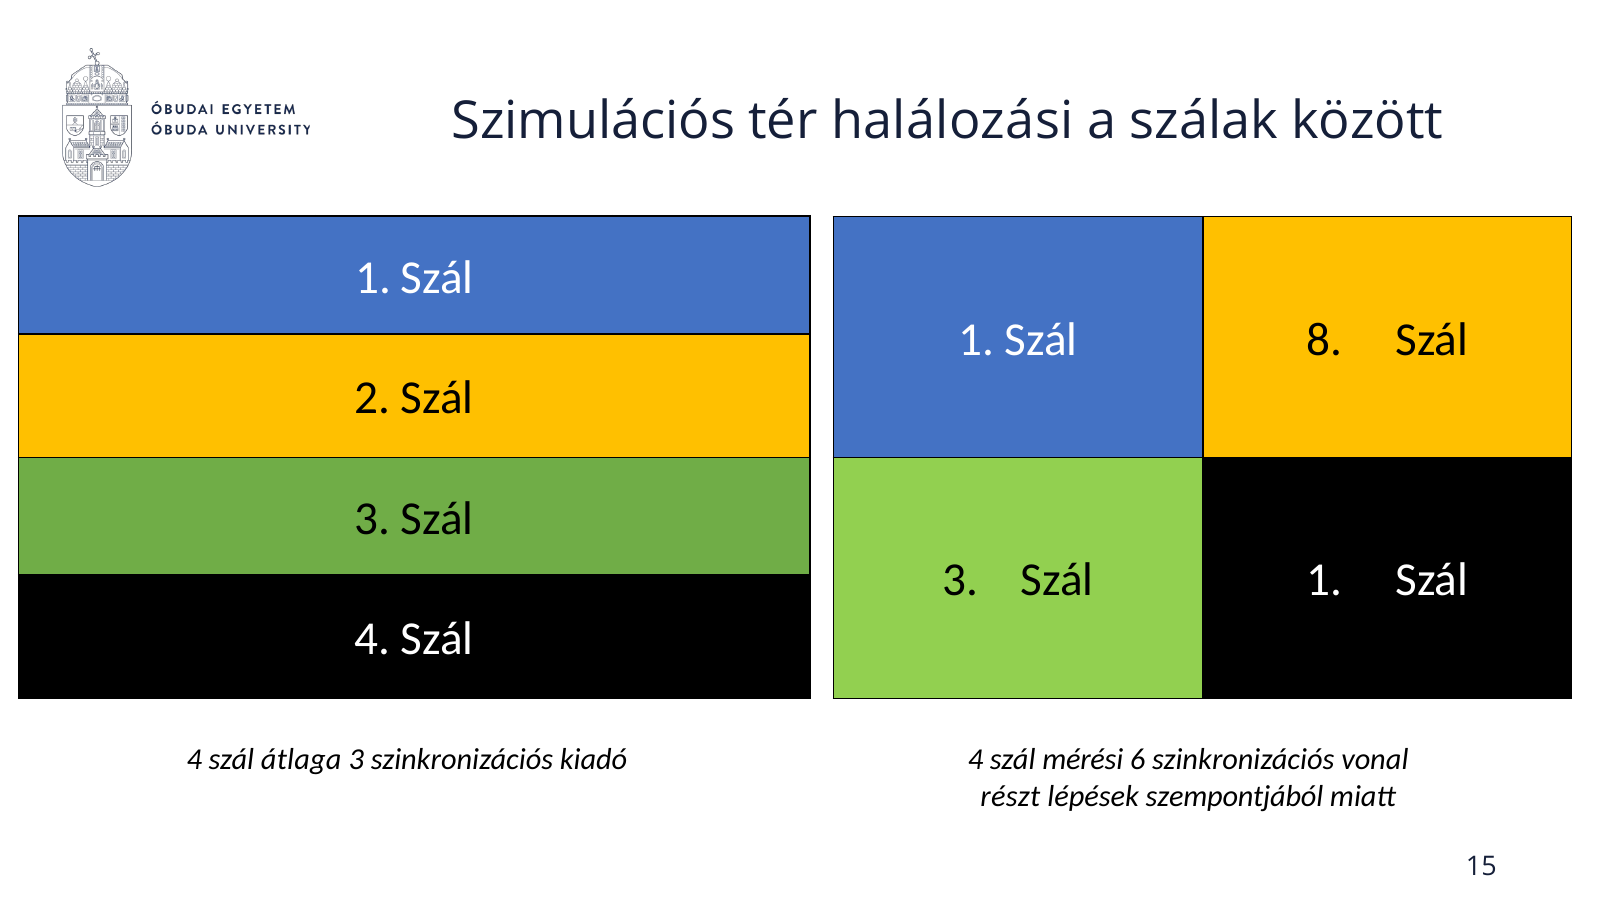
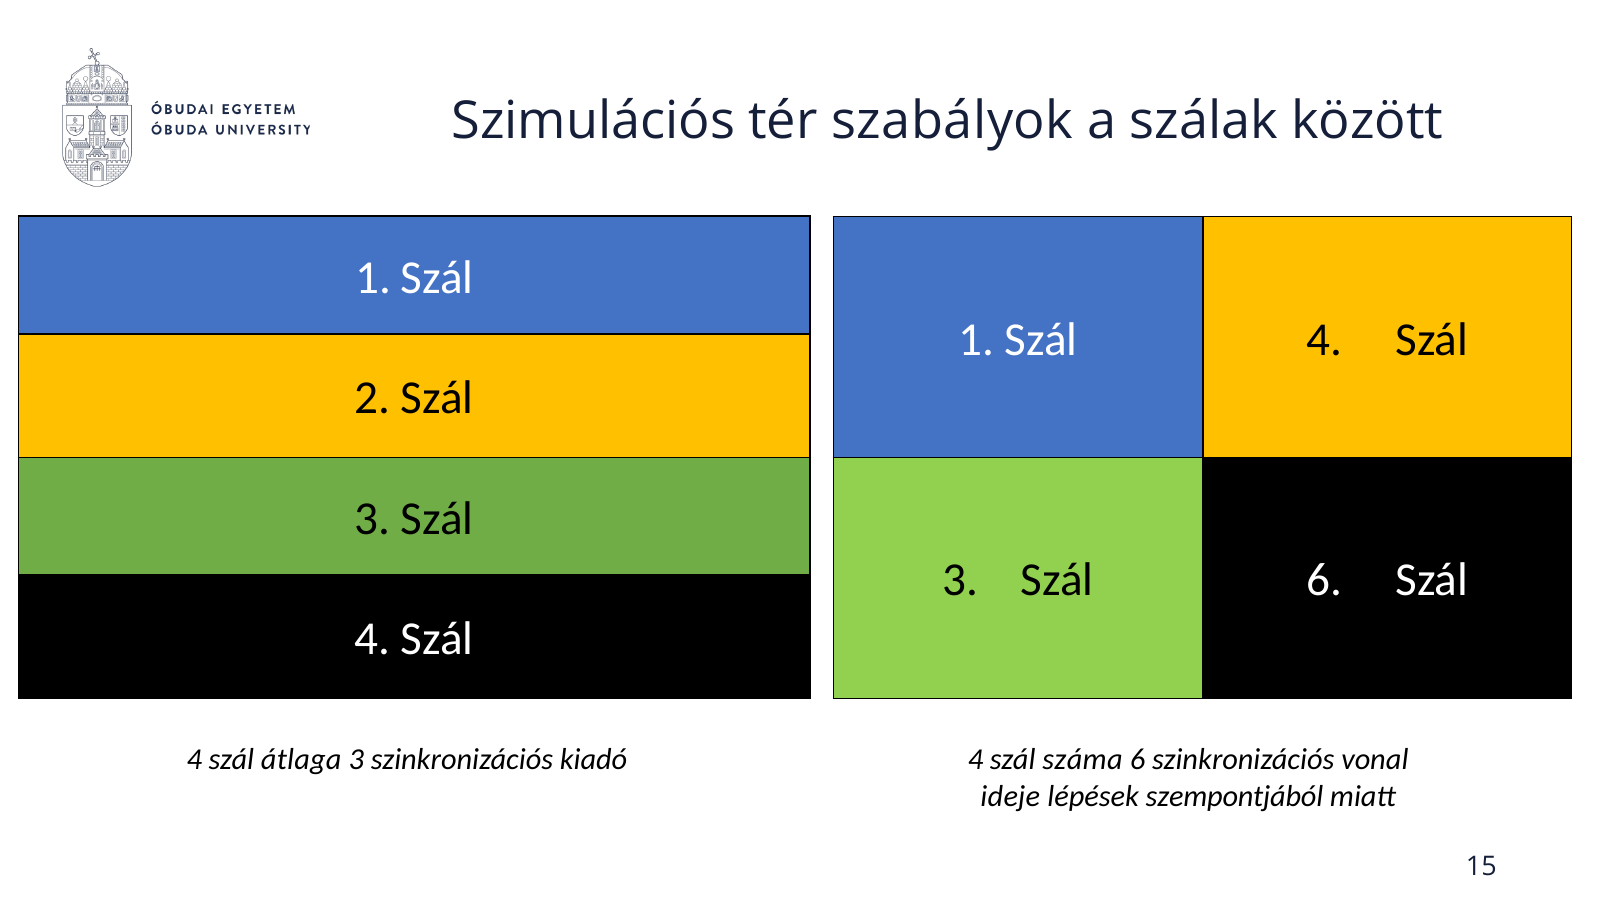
halálozási: halálozási -> szabályok (952, 121)
8: 8 -> 4 (1324, 340)
Szál 1: 1 -> 6 (1324, 581)
mérési: mérési -> száma (1082, 760)
részt: részt -> ideje (1010, 796)
